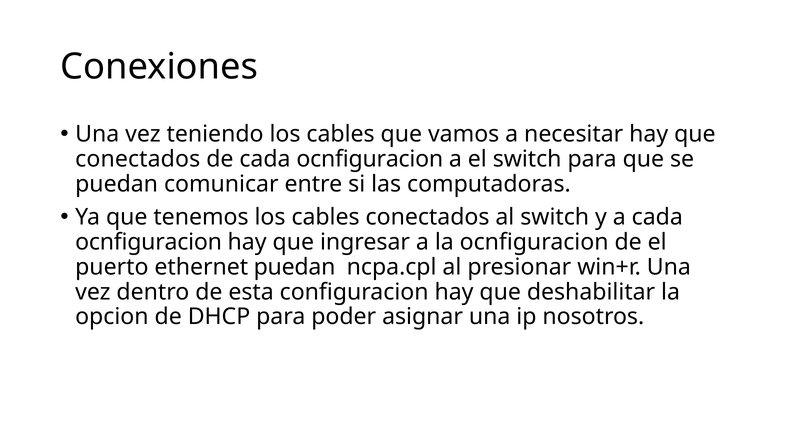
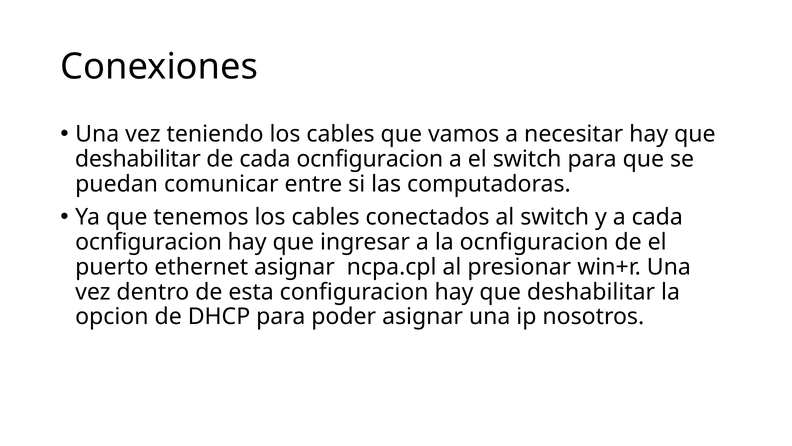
conectados: conectados -> deshabilitar (138, 159)
ethernet puedan: puedan -> asignar (294, 267)
